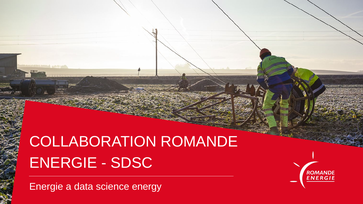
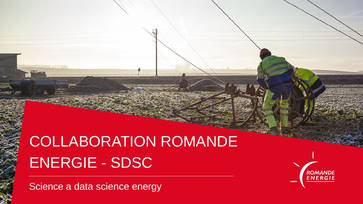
Energie: Energie -> Science (46, 187)
